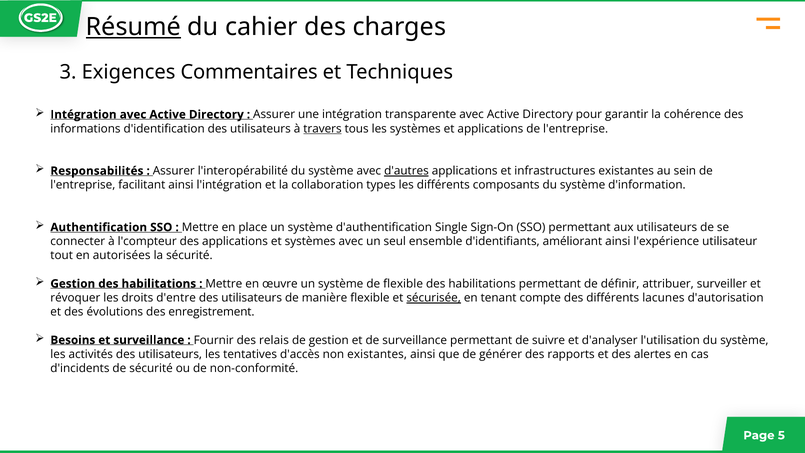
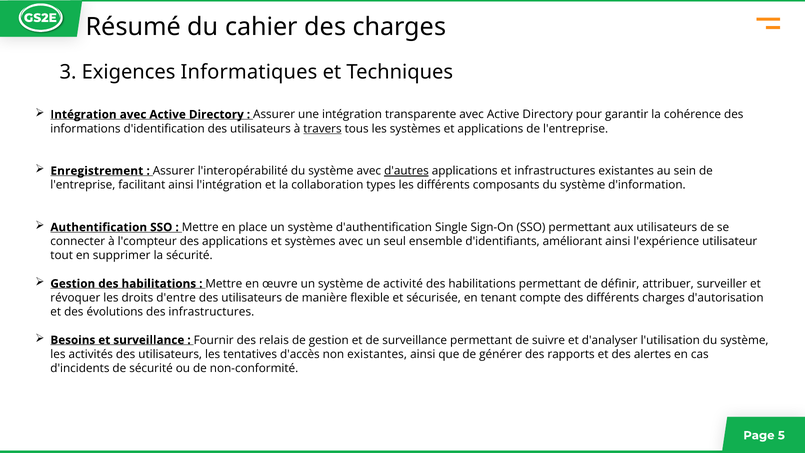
Résumé underline: present -> none (133, 27)
Commentaires: Commentaires -> Informatiques (249, 72)
Responsabilités: Responsabilités -> Enregistrement (97, 171)
autorisées: autorisées -> supprimer (122, 255)
de flexible: flexible -> activité (403, 284)
sécurisée underline: present -> none (434, 298)
différents lacunes: lacunes -> charges (663, 298)
des enregistrement: enregistrement -> infrastructures (211, 312)
